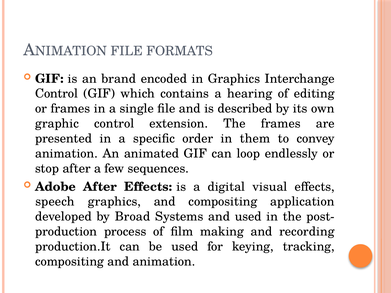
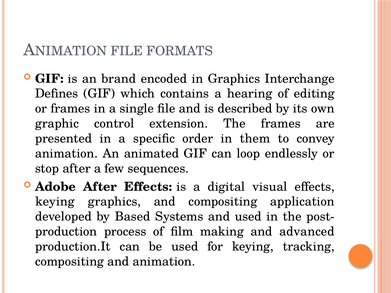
Control: Control -> Defines (57, 94)
speech: speech -> keying (55, 202)
Broad: Broad -> Based (133, 217)
recording: recording -> advanced (307, 232)
